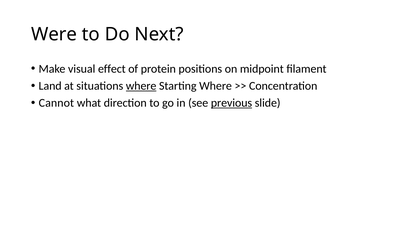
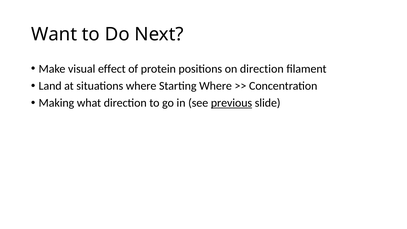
Were: Were -> Want (54, 34)
on midpoint: midpoint -> direction (262, 69)
where underline: present -> none (141, 86)
Cannot: Cannot -> Making (56, 103)
